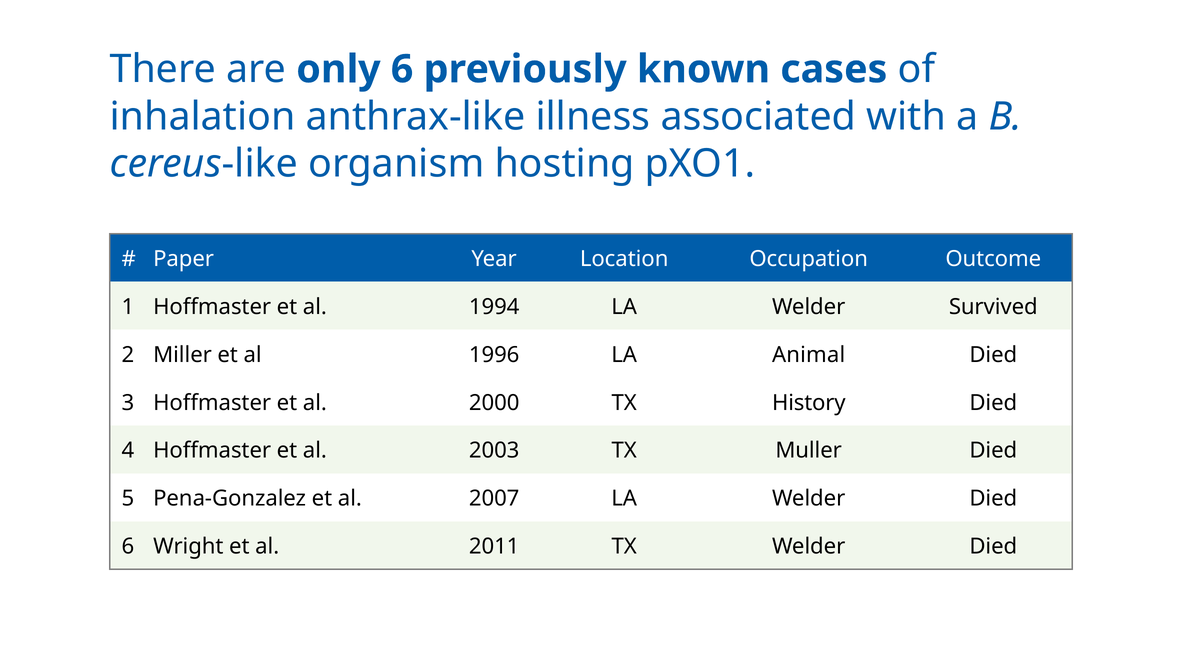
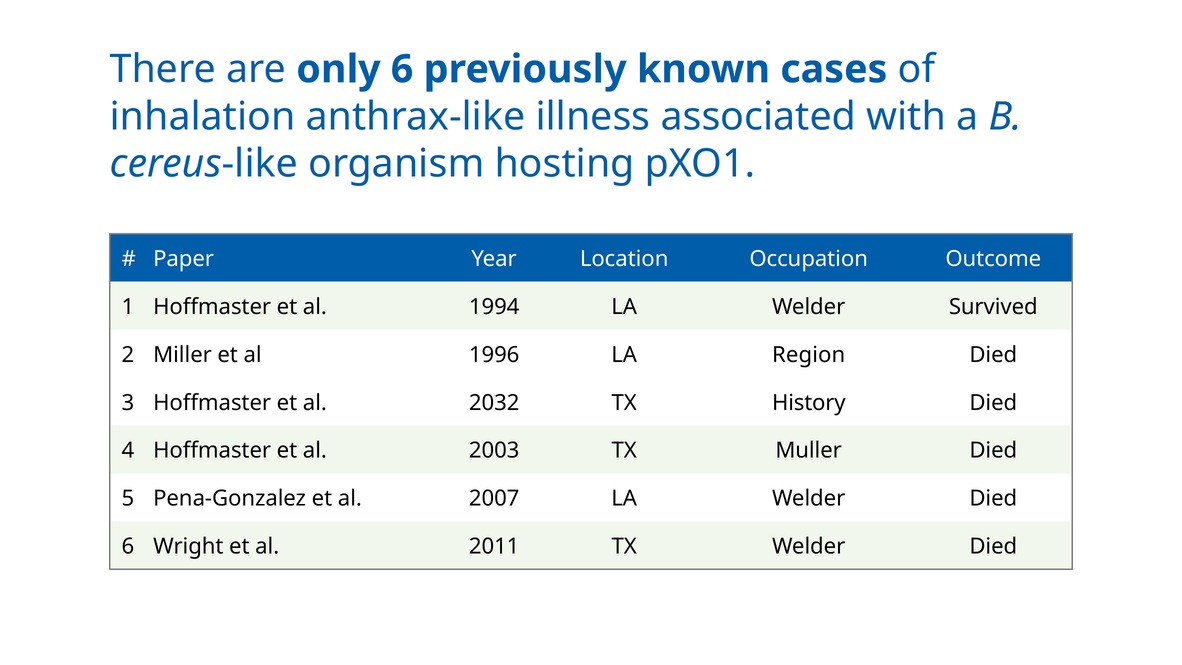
Animal: Animal -> Region (809, 355)
2000: 2000 -> 2032 (494, 403)
